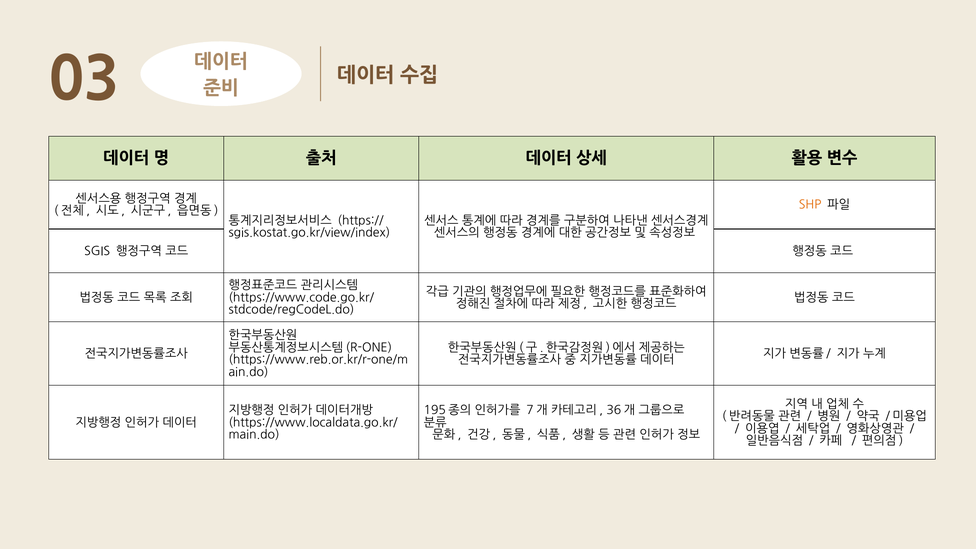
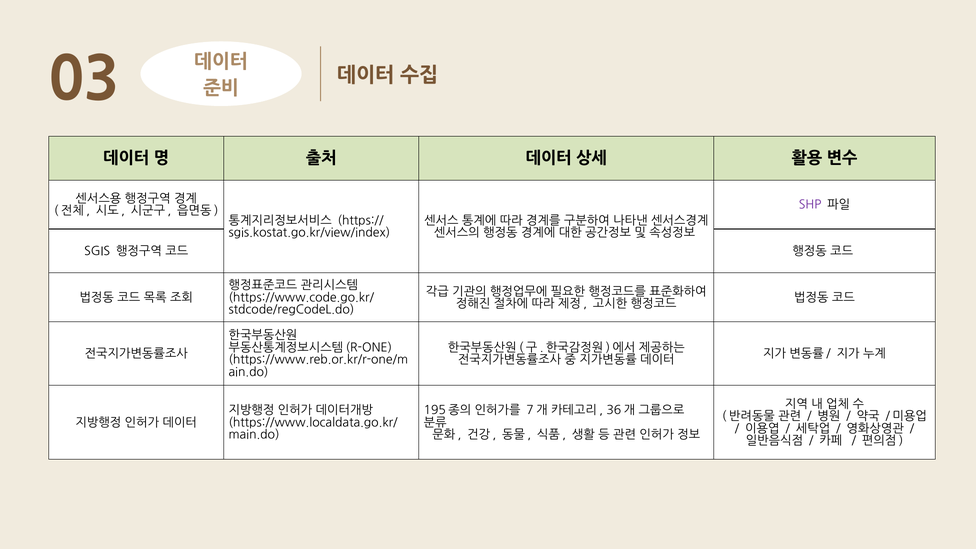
SHP colour: orange -> purple (810, 205)
